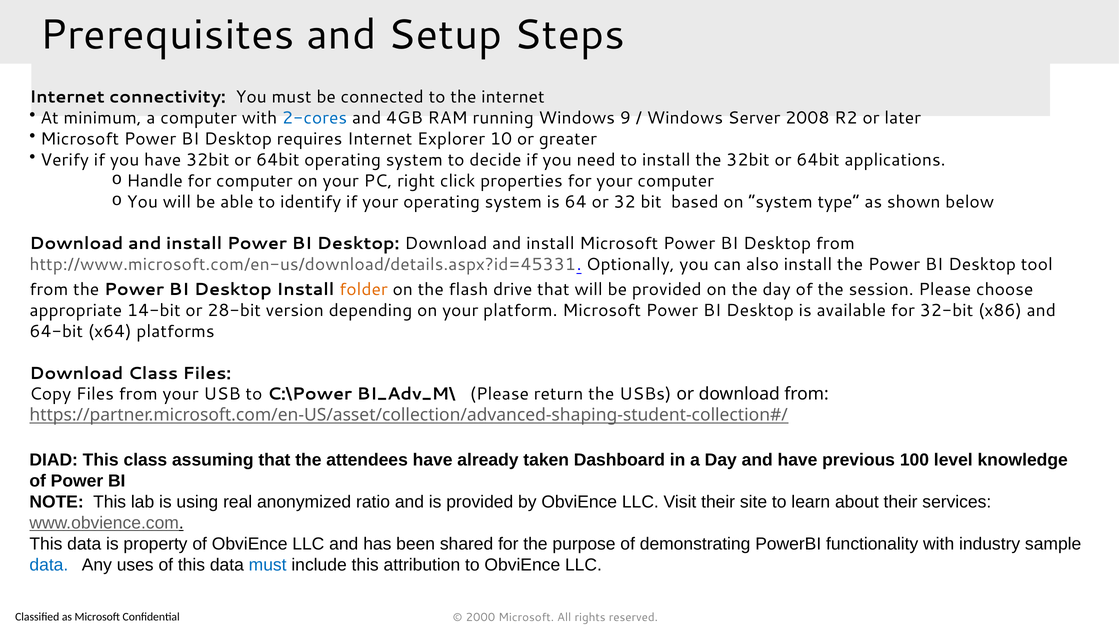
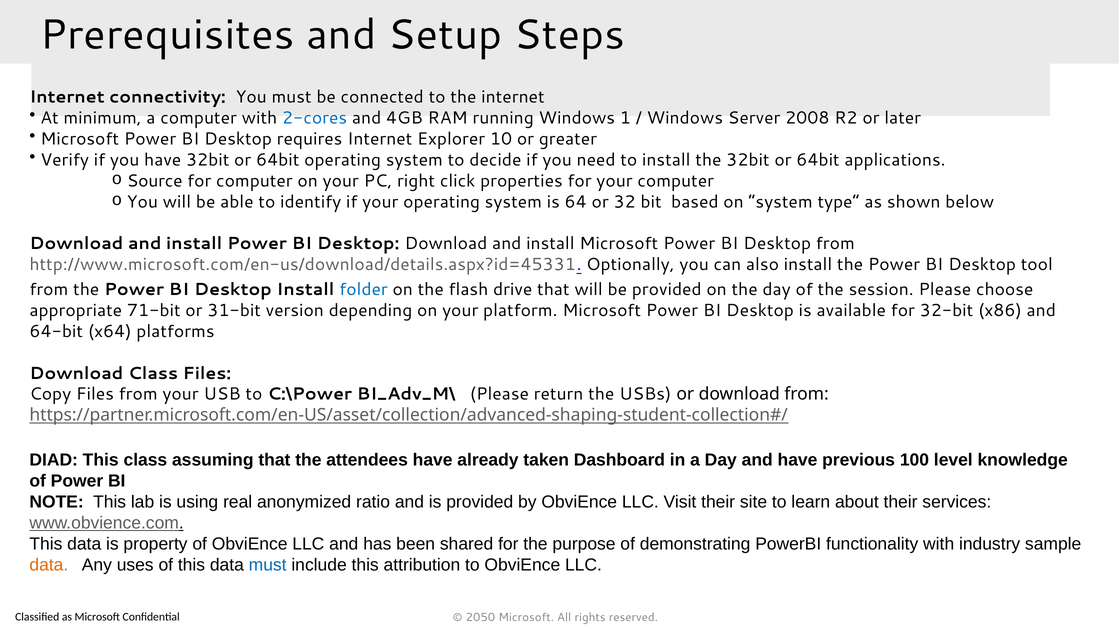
9: 9 -> 1 (625, 118)
Handle: Handle -> Source (155, 181)
folder colour: orange -> blue (364, 290)
14-bit: 14-bit -> 71-bit (154, 311)
28-bit: 28-bit -> 31-bit (234, 311)
data colour: blue -> orange (49, 565)
2000: 2000 -> 2050 (480, 618)
